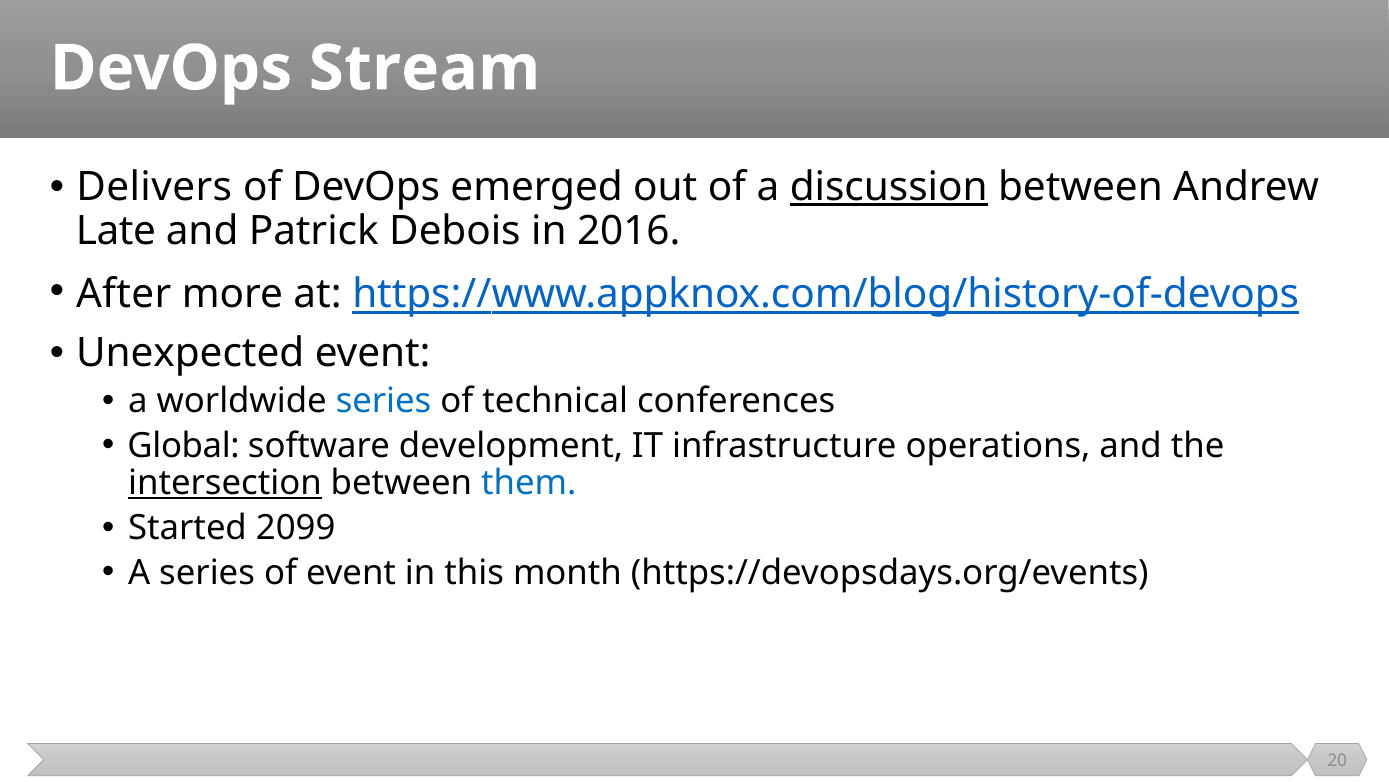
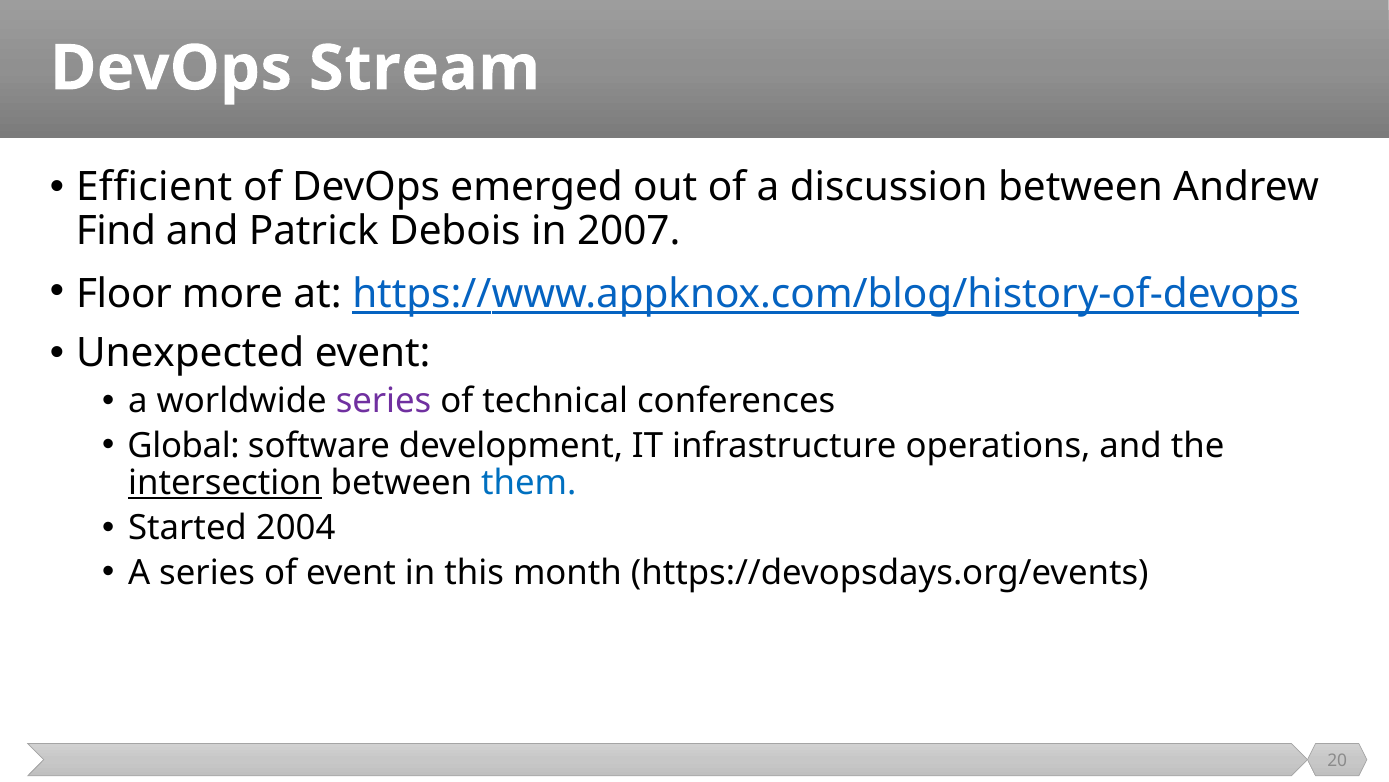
Delivers: Delivers -> Efficient (154, 187)
discussion underline: present -> none (889, 187)
Late: Late -> Find (116, 231)
2016: 2016 -> 2007 (629, 231)
After: After -> Floor (124, 294)
series colour: blue -> purple (384, 401)
2099: 2099 -> 2004 (296, 528)
